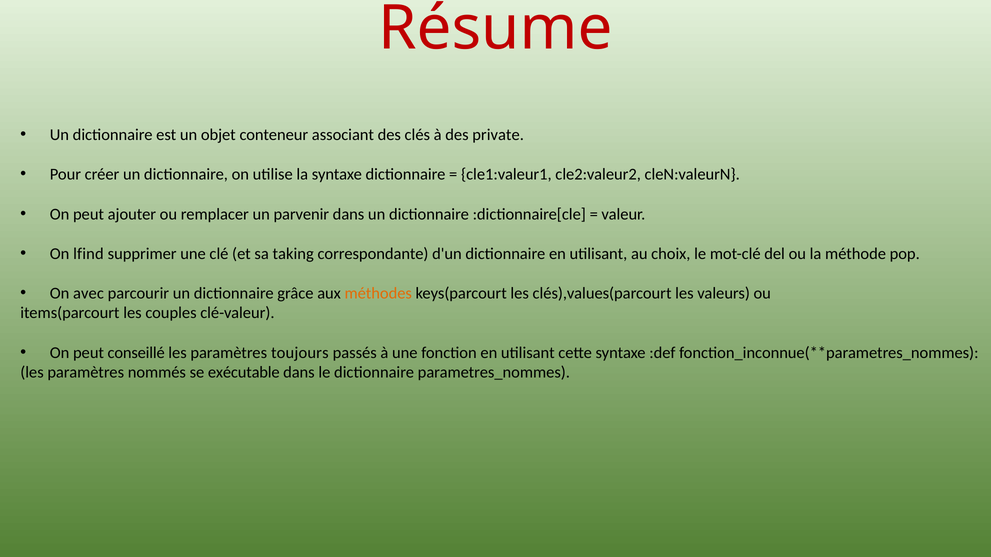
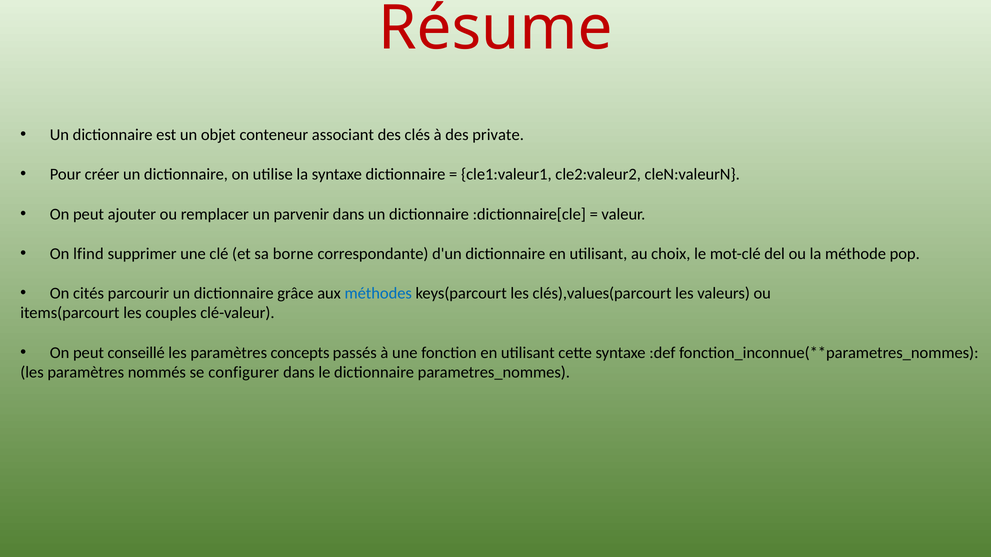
taking: taking -> borne (293, 254)
avec: avec -> cités (89, 293)
méthodes colour: orange -> blue (378, 293)
toujours: toujours -> concepts (300, 353)
exécutable: exécutable -> configurer (244, 373)
